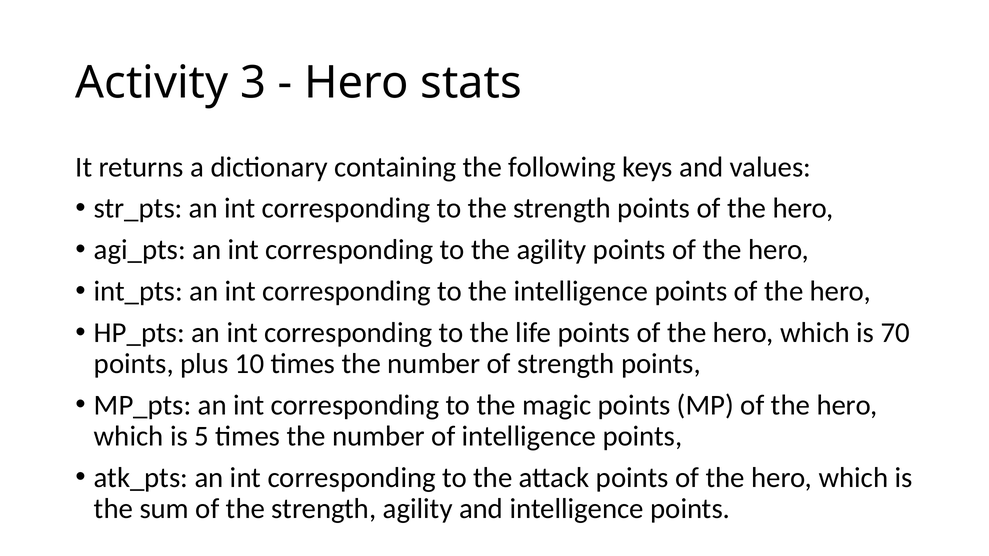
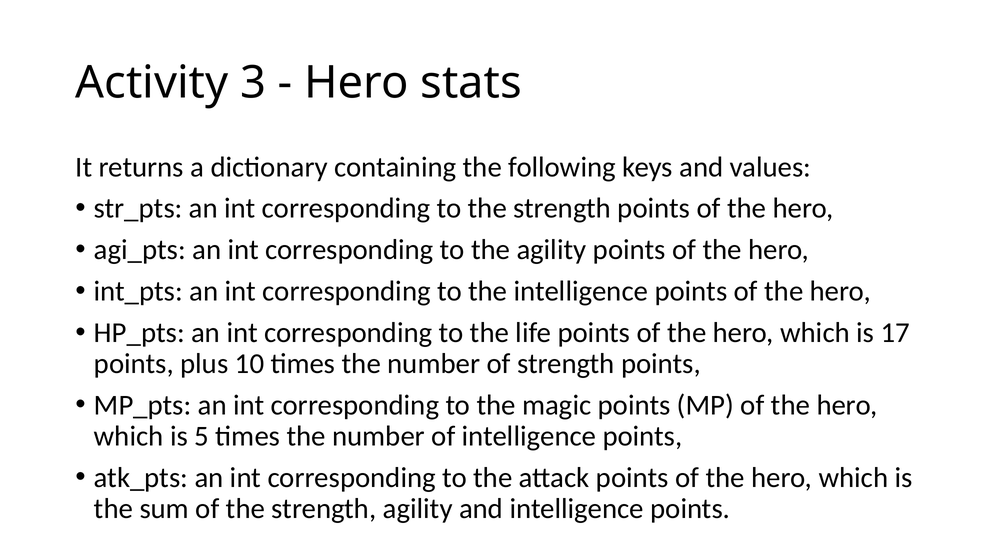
70: 70 -> 17 (895, 333)
